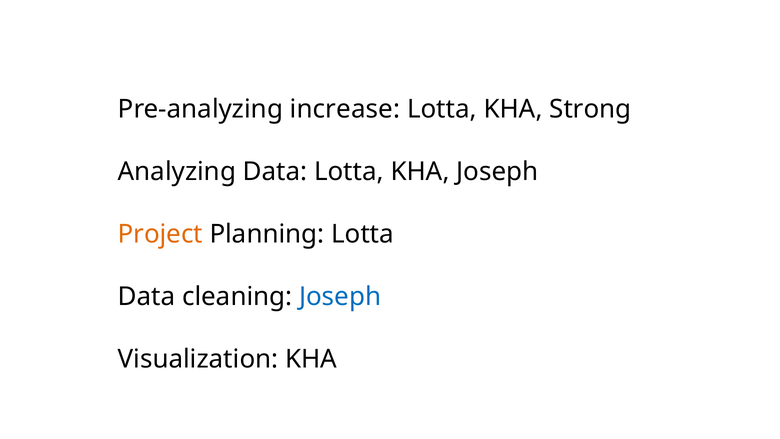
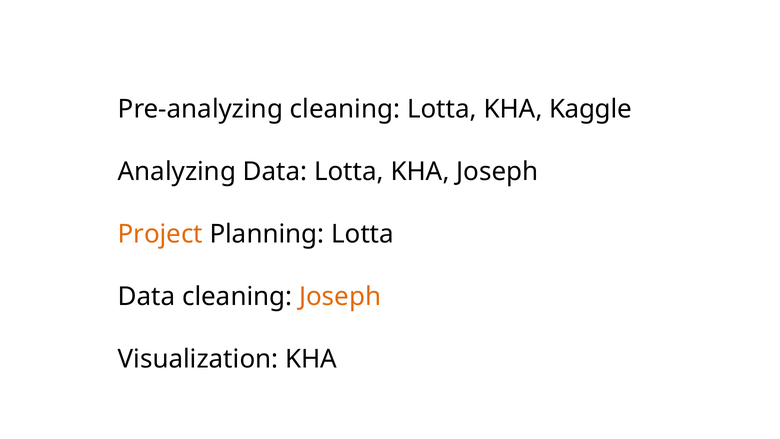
Pre-analyzing increase: increase -> cleaning (345, 109)
Strong: Strong -> Kaggle (590, 109)
Joseph colour: blue -> orange (340, 297)
